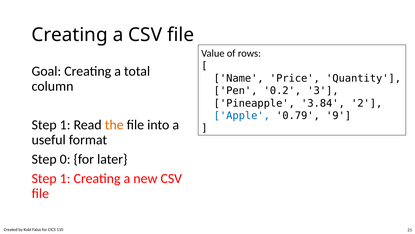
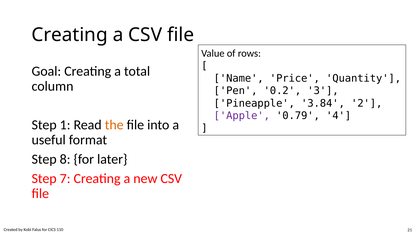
Apple colour: blue -> purple (242, 115)
9: 9 -> 4 (339, 115)
0: 0 -> 8 (65, 159)
1: 1 -> 7 (65, 178)
